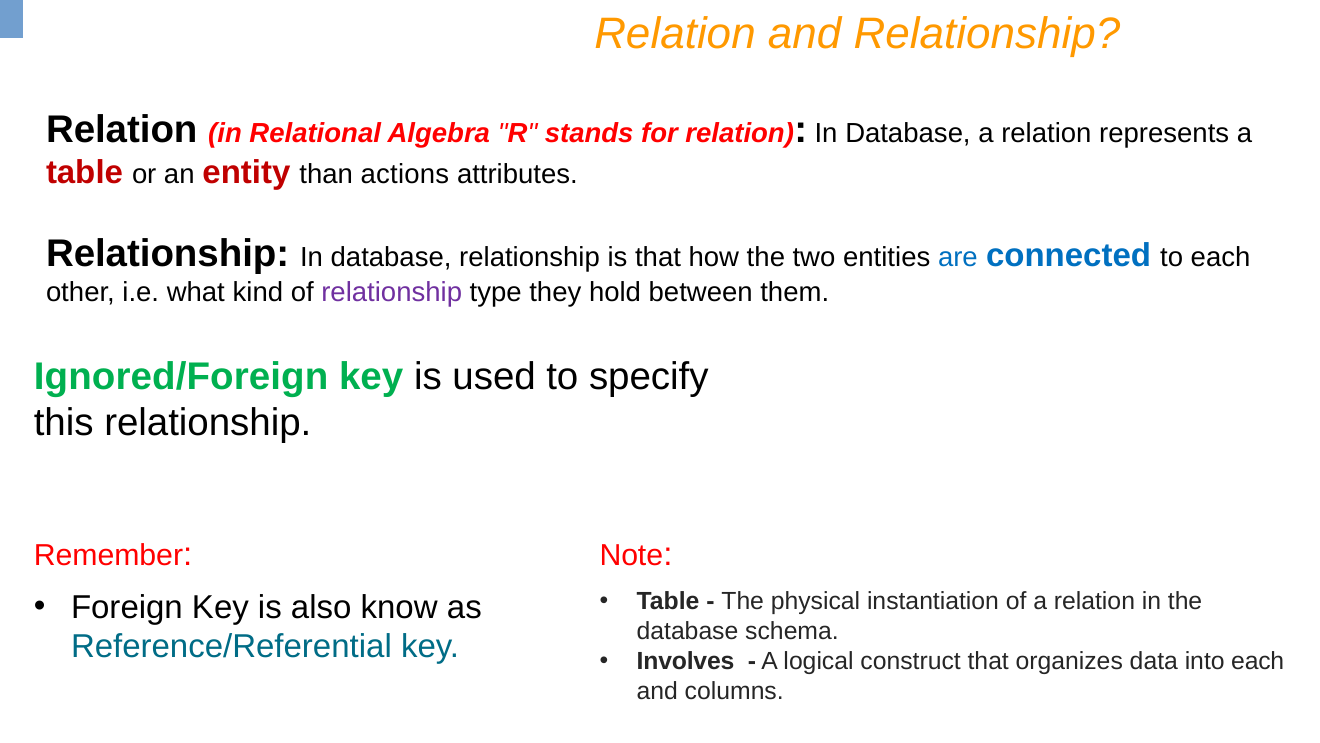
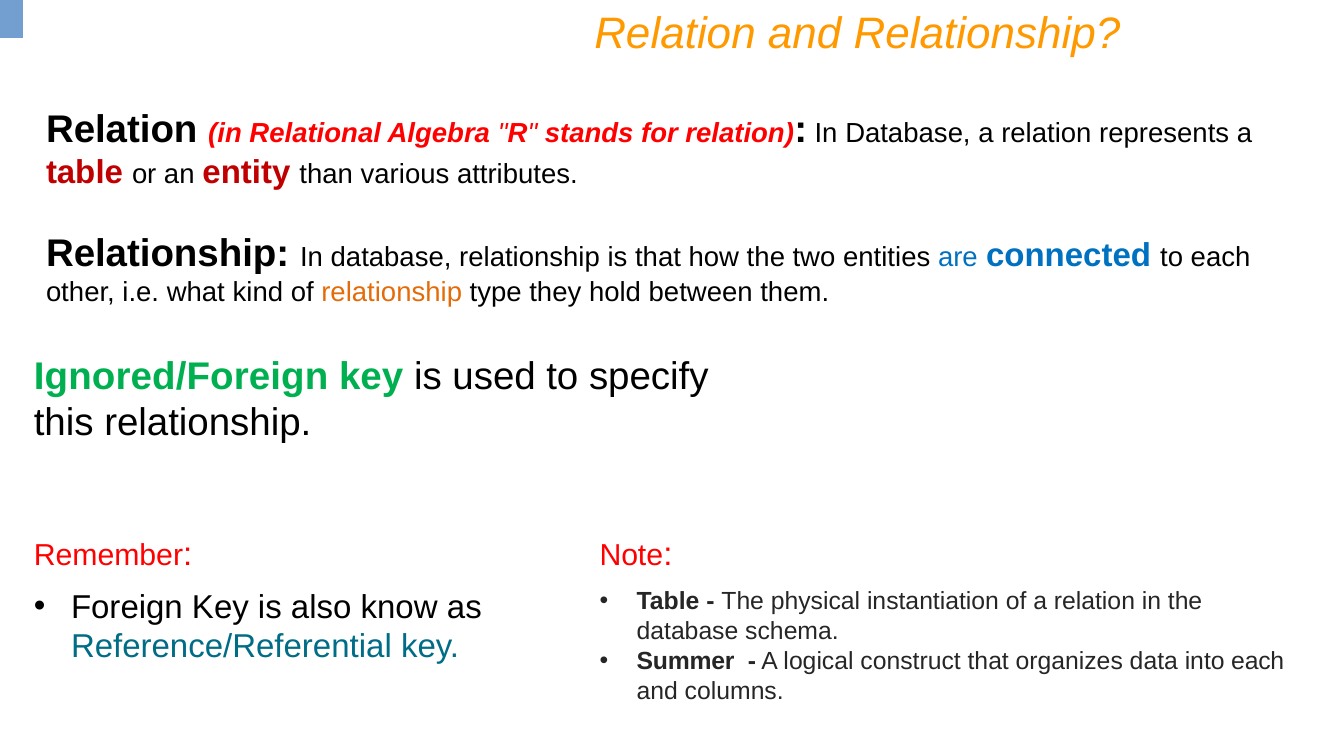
actions: actions -> various (405, 174)
relationship colour: purple -> orange (392, 293)
Involves: Involves -> Summer (686, 661)
